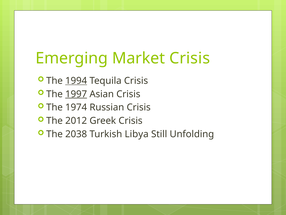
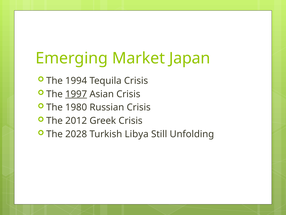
Market Crisis: Crisis -> Japan (190, 58)
1994 underline: present -> none (76, 81)
1974: 1974 -> 1980 (76, 107)
2038: 2038 -> 2028 (76, 134)
